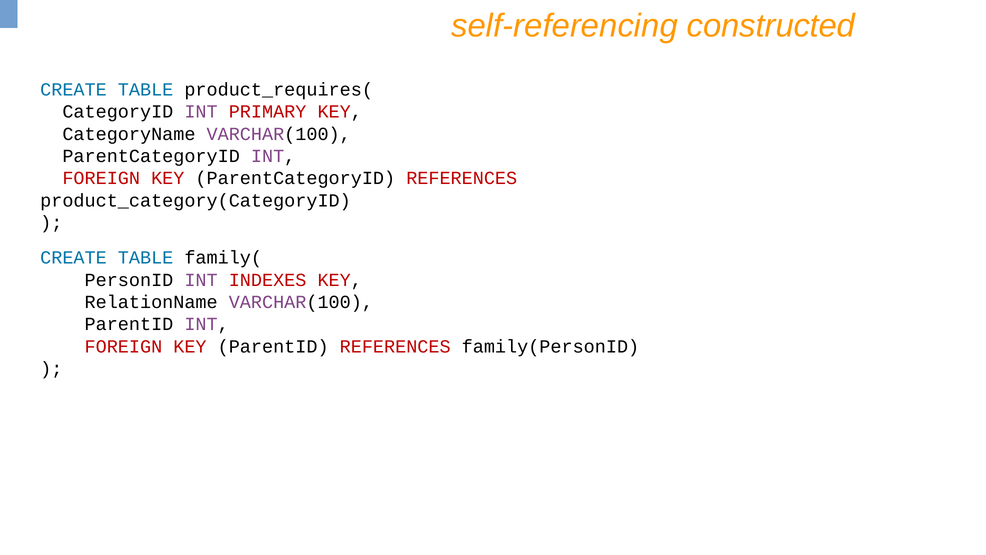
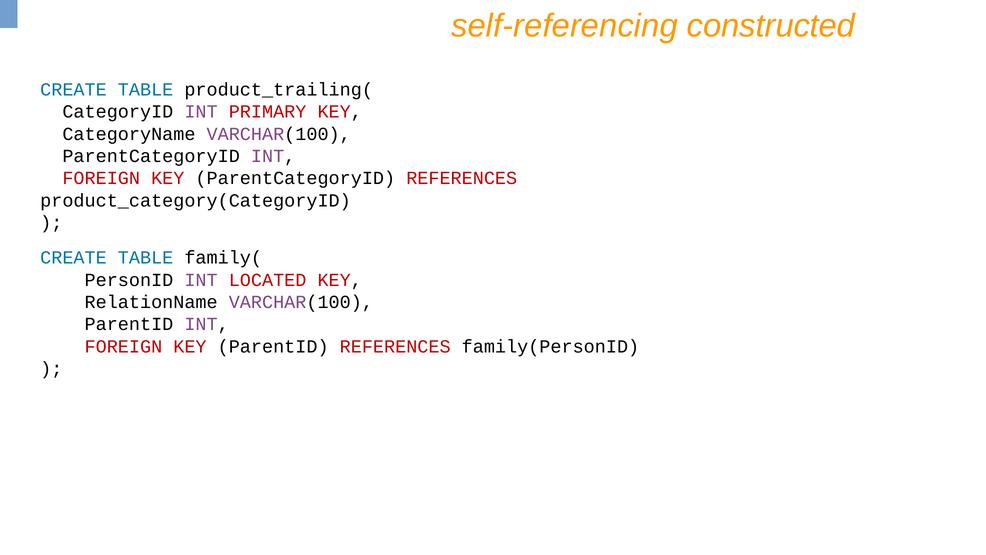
product_requires(: product_requires( -> product_trailing( (279, 89)
INDEXES: INDEXES -> LOCATED (268, 280)
